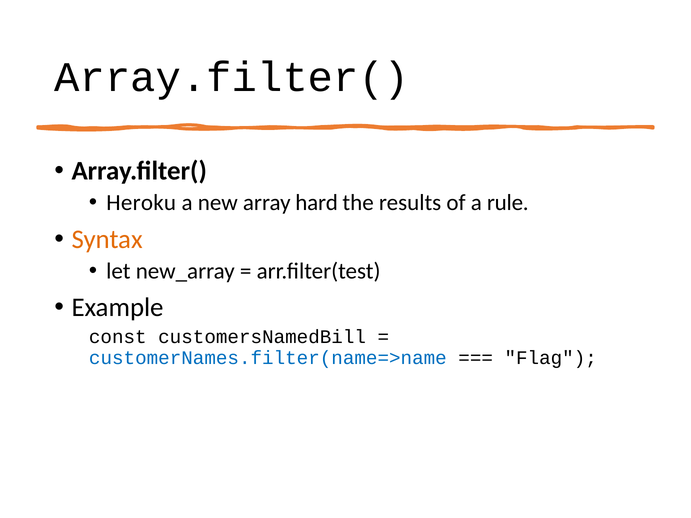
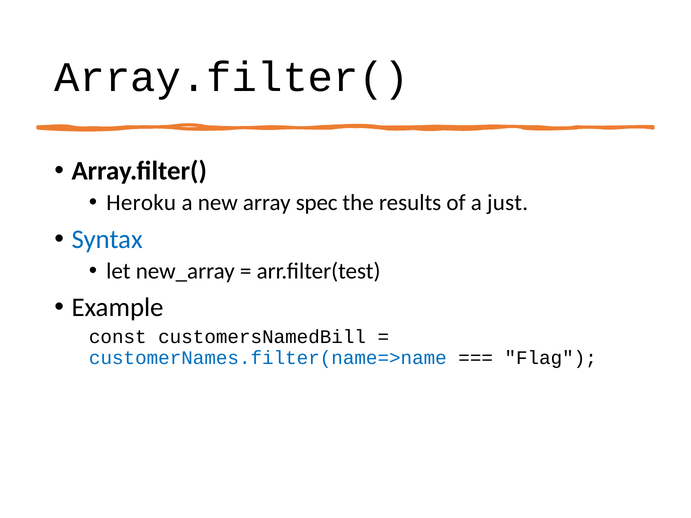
hard: hard -> spec (317, 203)
rule: rule -> just (508, 203)
Syntax colour: orange -> blue (107, 239)
